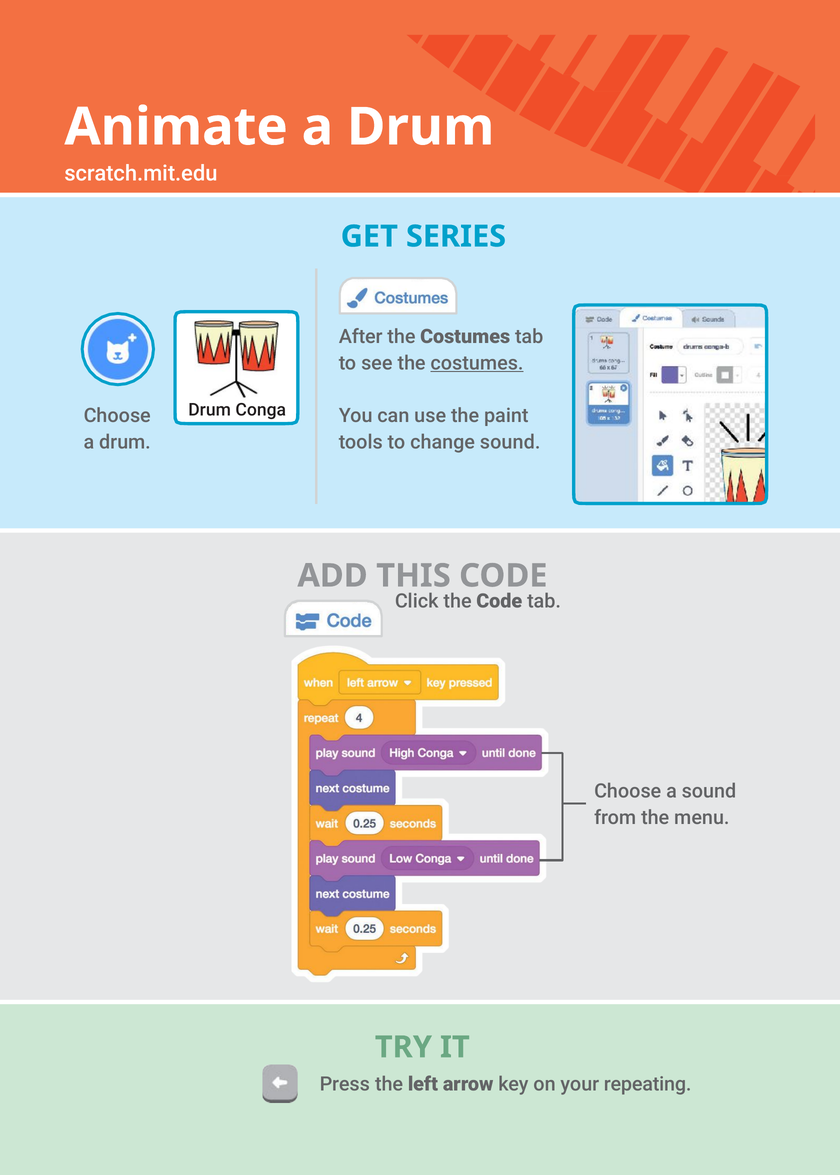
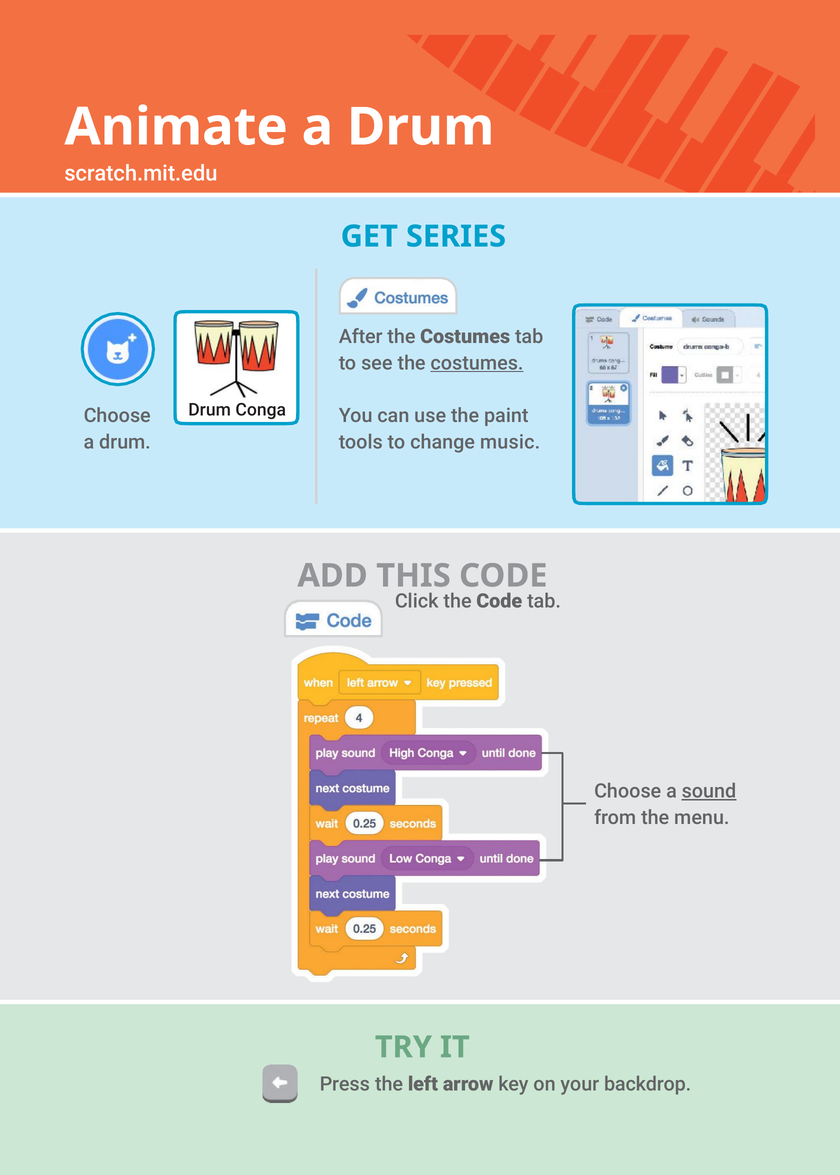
change sound: sound -> music (510, 443)
sound underline: none -> present (709, 792)
repeating: repeating -> backdrop (648, 1085)
